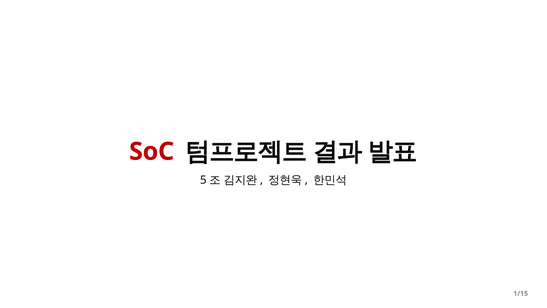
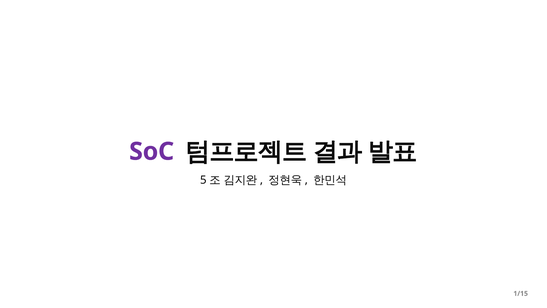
SoC colour: red -> purple (152, 151)
